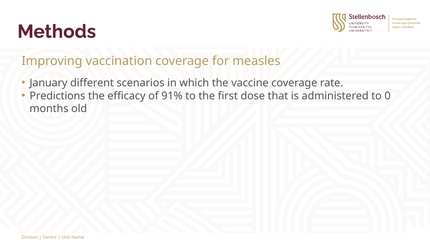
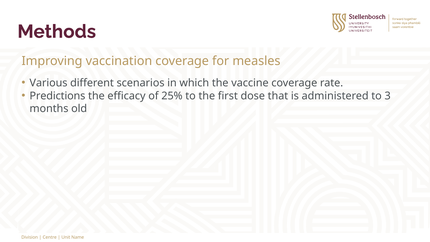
January: January -> Various (49, 83)
91%: 91% -> 25% (172, 96)
0: 0 -> 3 (388, 96)
